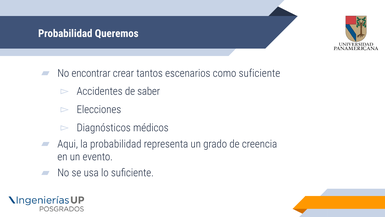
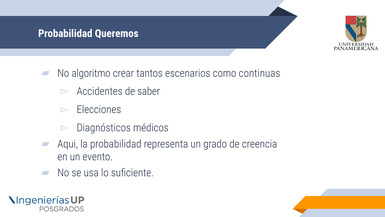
encontrar: encontrar -> algoritmo (91, 73)
como suficiente: suficiente -> continuas (259, 73)
